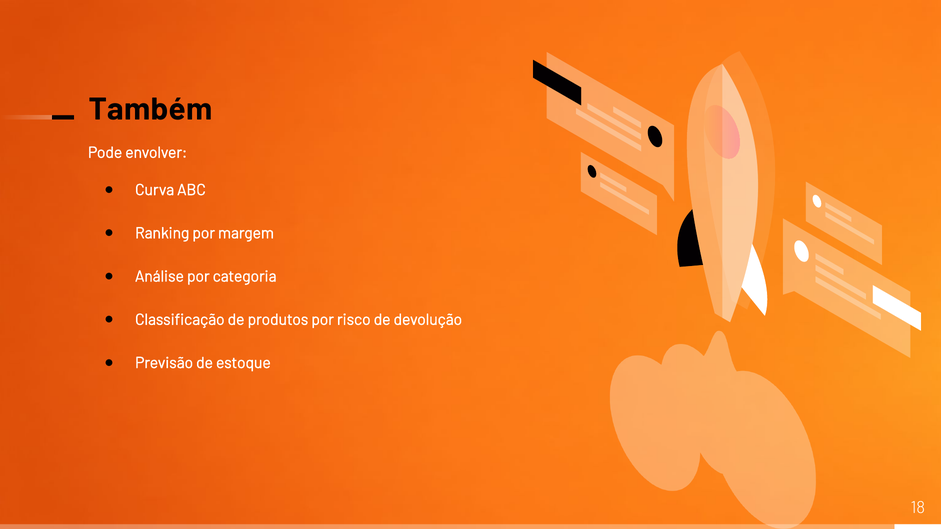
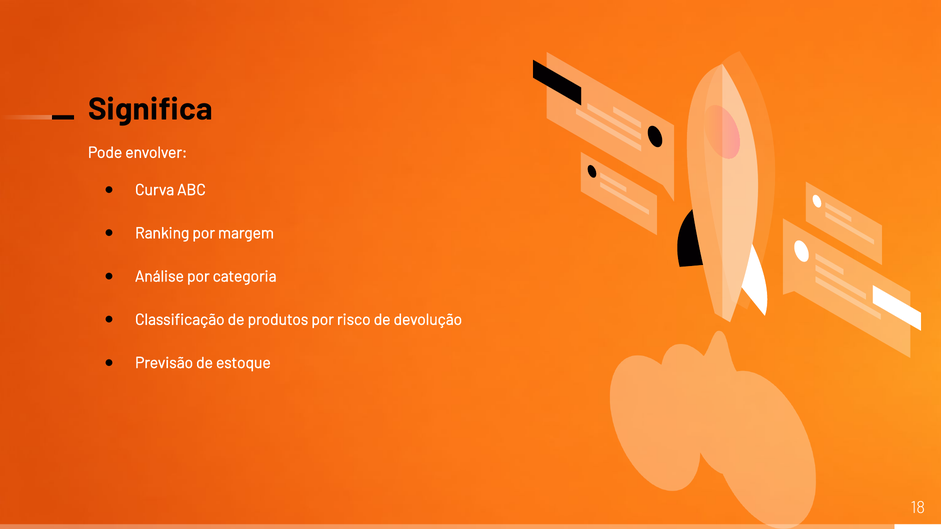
Também: Também -> Significa (150, 110)
